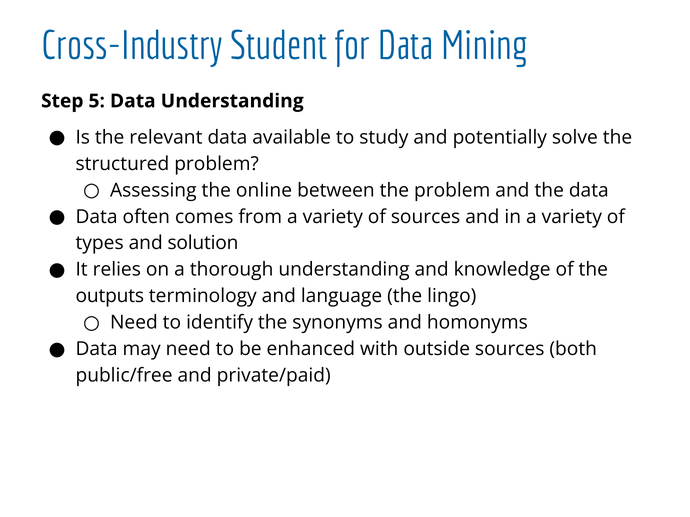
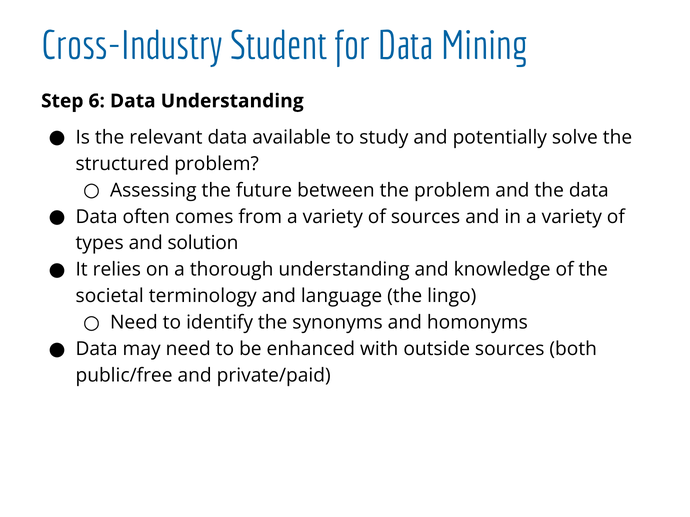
5: 5 -> 6 (97, 101)
online: online -> future (264, 190)
outputs: outputs -> societal (110, 296)
